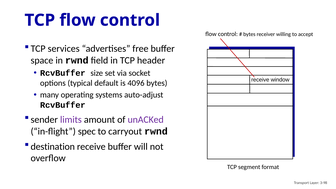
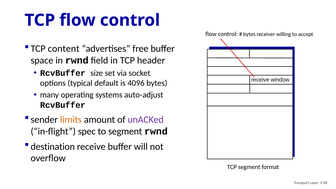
services: services -> content (64, 49)
limits colour: purple -> orange (71, 120)
to carryout: carryout -> segment (125, 131)
